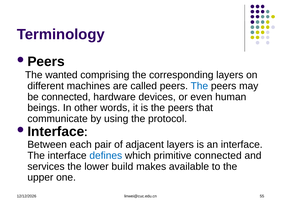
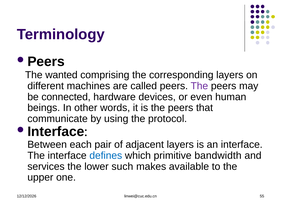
The colour: blue -> purple (199, 86)
primitive connected: connected -> bandwidth (218, 155)
build: build -> such (122, 166)
